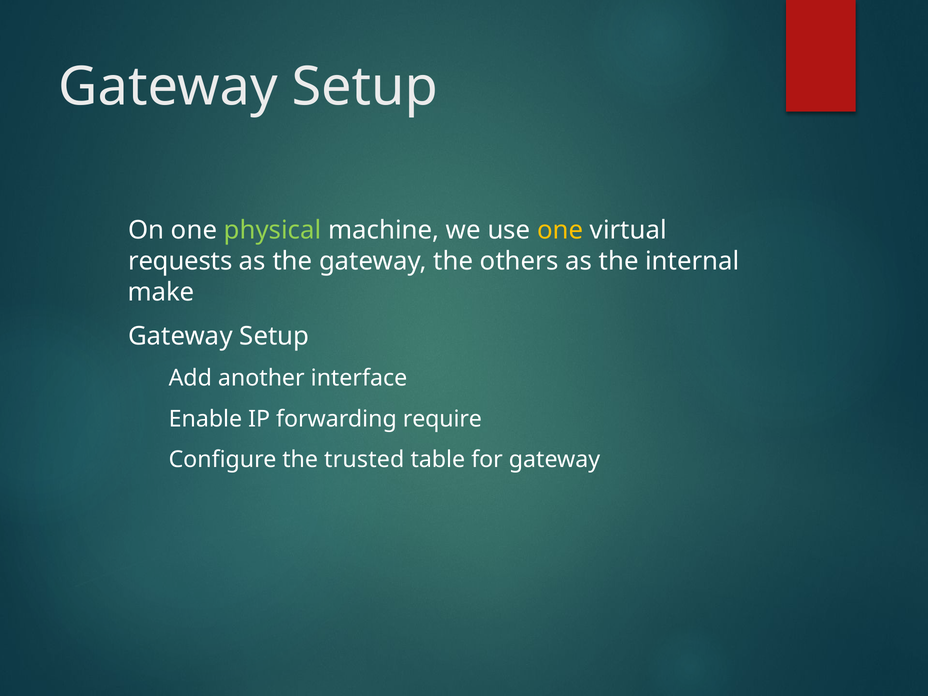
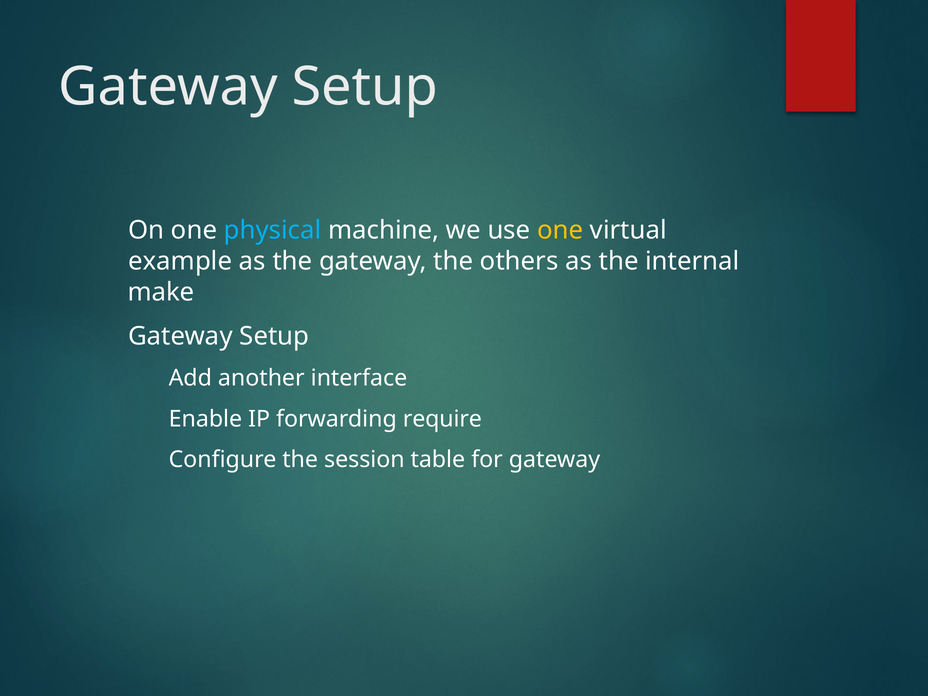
physical colour: light green -> light blue (272, 230)
requests: requests -> example (180, 261)
trusted: trusted -> session (364, 460)
